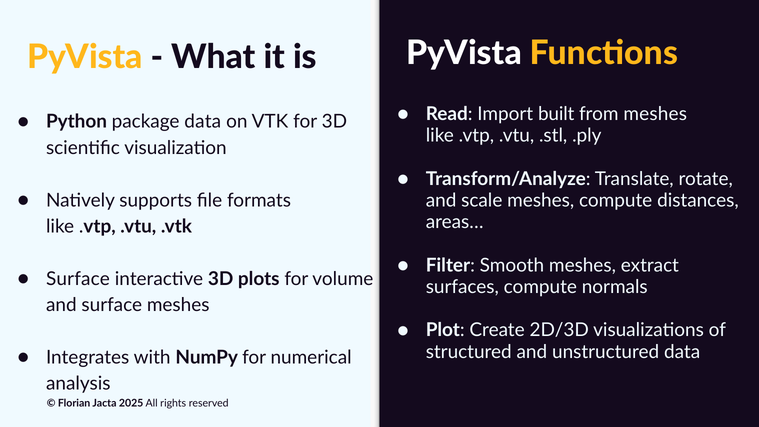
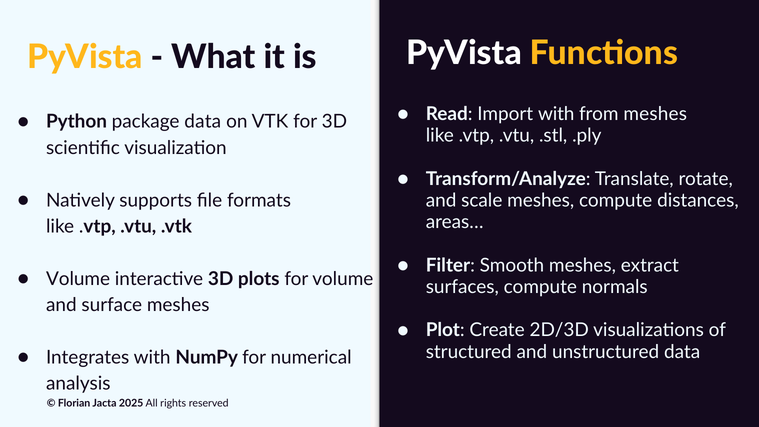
Import built: built -> with (556, 114)
Surface: Surface -> Volume (78, 279)
